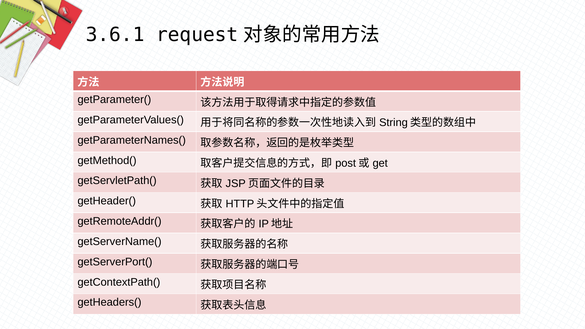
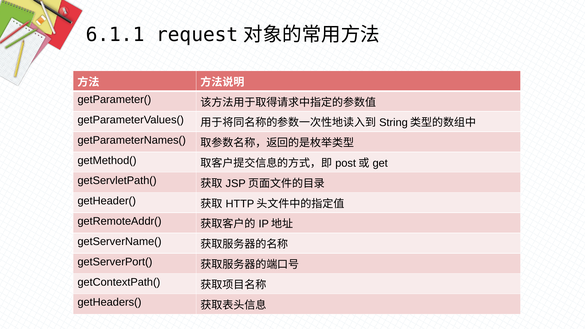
3.6.1: 3.6.1 -> 6.1.1 (115, 35)
